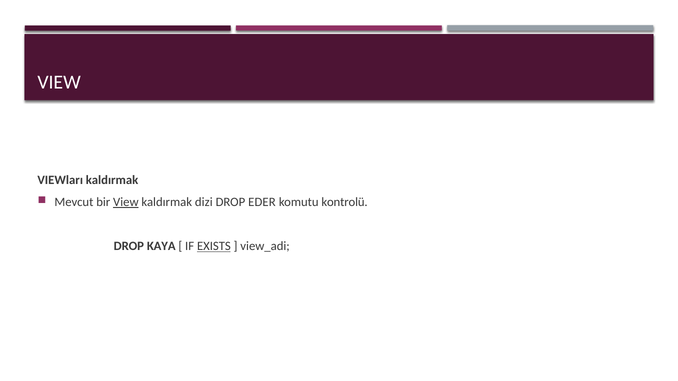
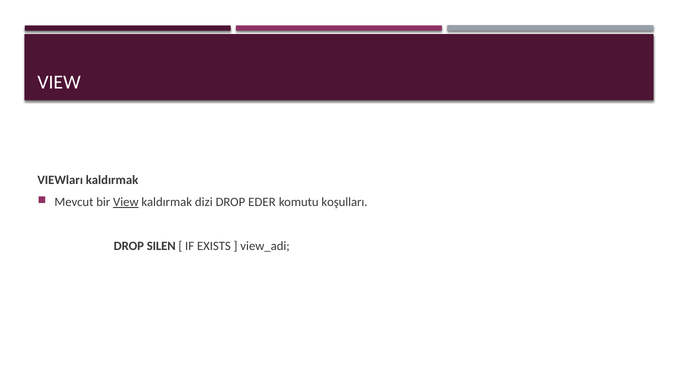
kontrolü: kontrolü -> koşulları (345, 202)
KAYA: KAYA -> SILEN (161, 246)
EXISTS underline: present -> none (214, 246)
